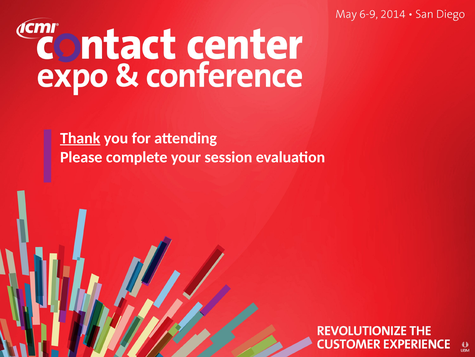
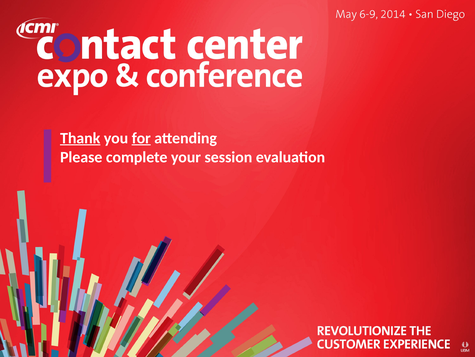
for underline: none -> present (141, 138)
